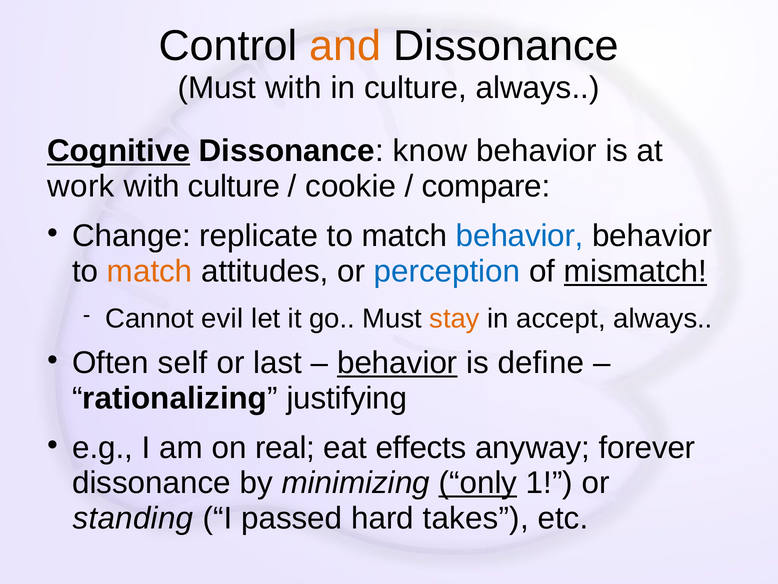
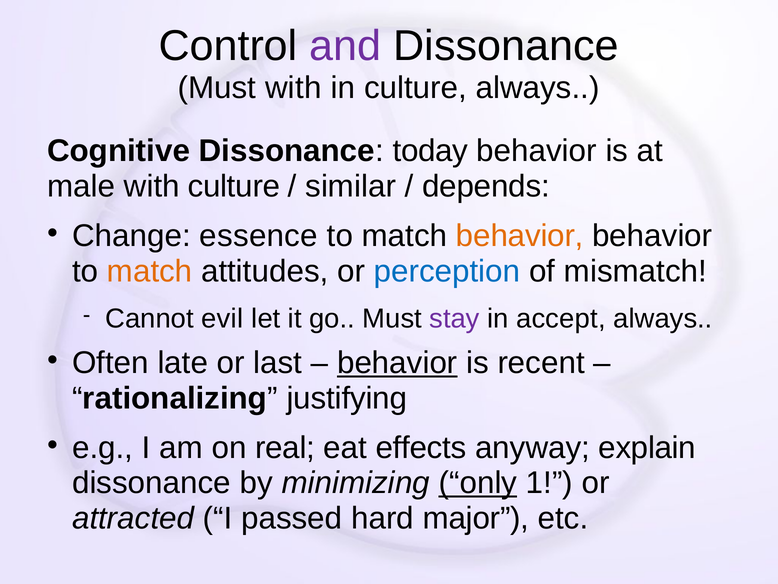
and colour: orange -> purple (345, 46)
Cognitive underline: present -> none (119, 151)
know: know -> today (430, 151)
work: work -> male (81, 186)
cookie: cookie -> similar (351, 186)
compare: compare -> depends (486, 186)
replicate: replicate -> essence (259, 236)
behavior colour: blue -> orange (520, 236)
mismatch underline: present -> none (635, 271)
stay colour: orange -> purple (455, 318)
self: self -> late (183, 363)
define: define -> recent (541, 363)
forever: forever -> explain (647, 448)
standing: standing -> attracted (133, 518)
takes: takes -> major (476, 518)
